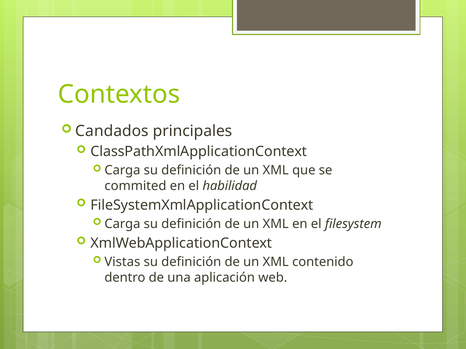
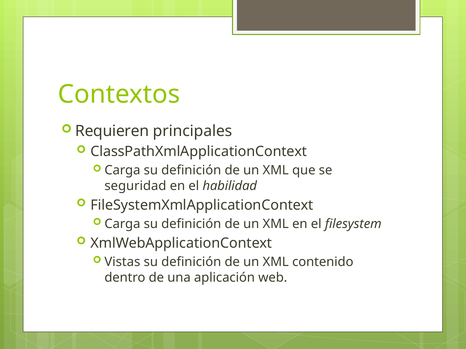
Candados: Candados -> Requieren (112, 131)
commited: commited -> seguridad (135, 186)
